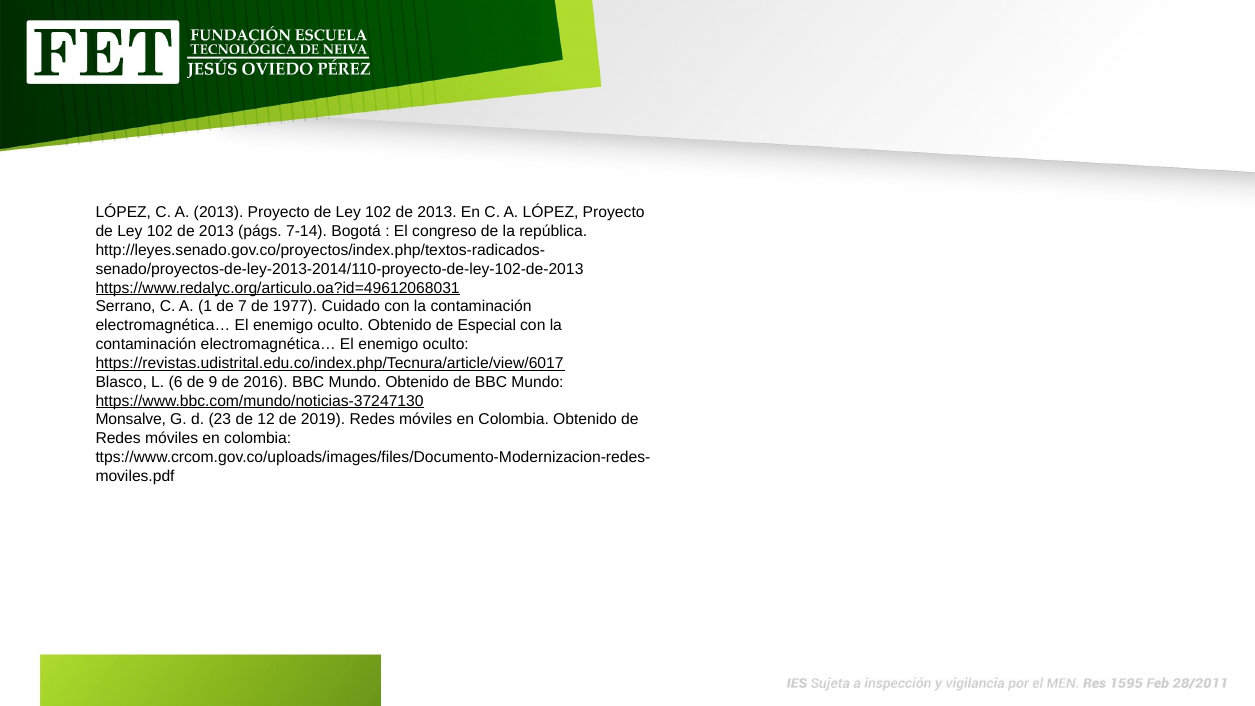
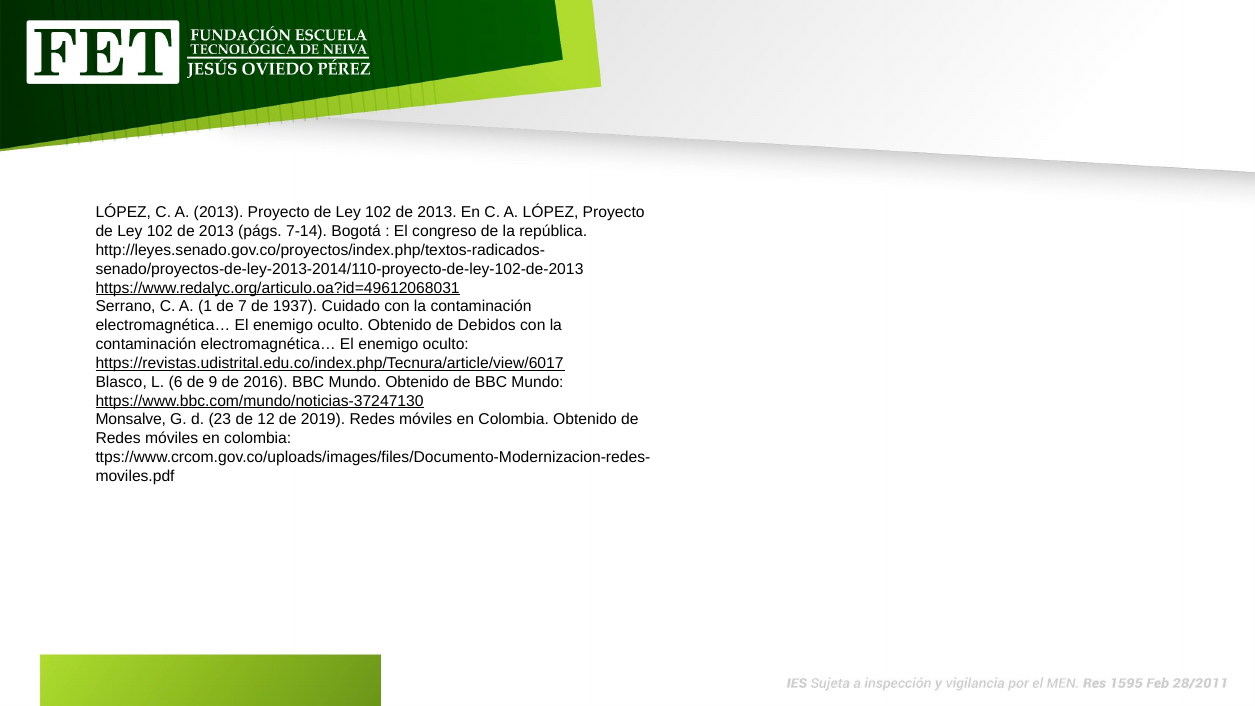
1977: 1977 -> 1937 (295, 307)
Especial: Especial -> Debidos (487, 326)
